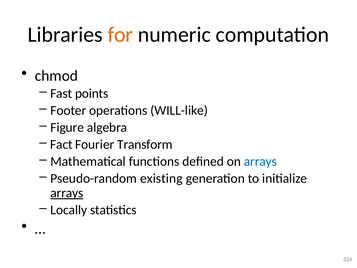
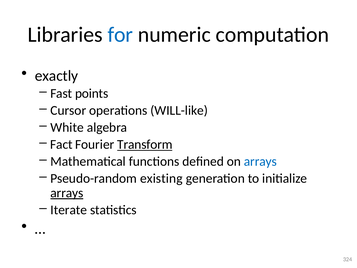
for colour: orange -> blue (120, 35)
chmod: chmod -> exactly (56, 76)
Footer: Footer -> Cursor (68, 110)
Figure: Figure -> White (67, 127)
Transform underline: none -> present (145, 144)
Locally: Locally -> Iterate (69, 210)
